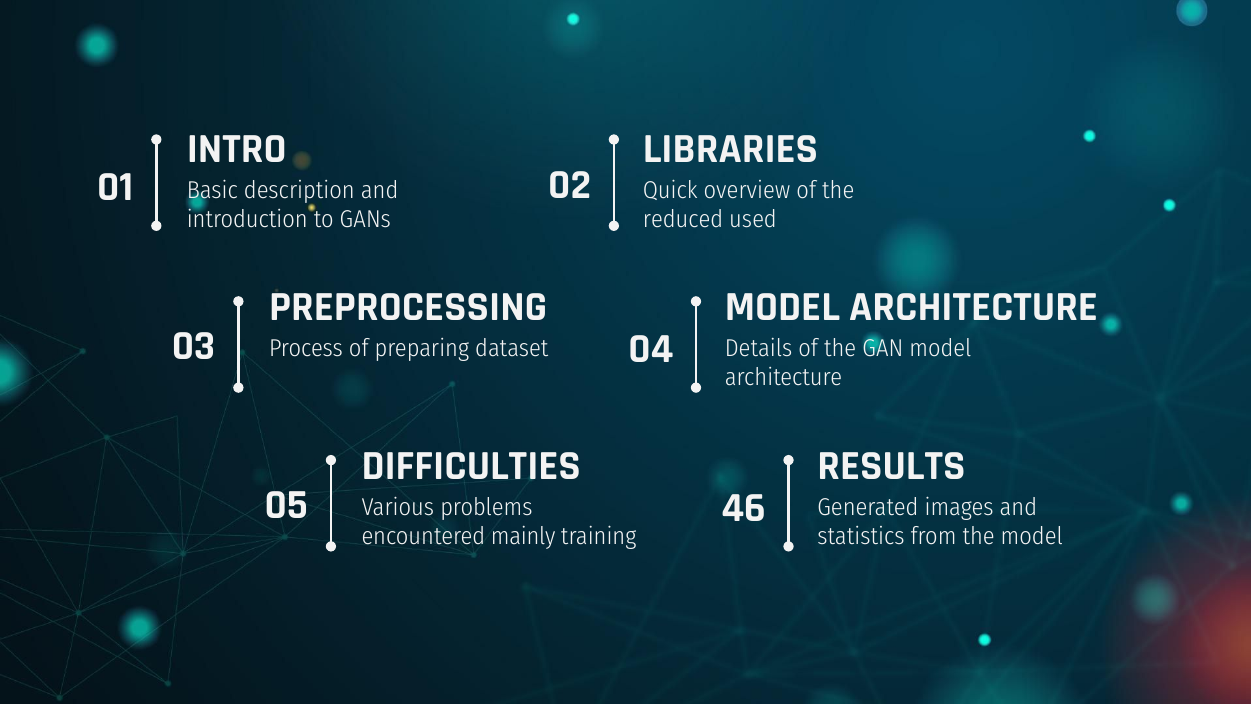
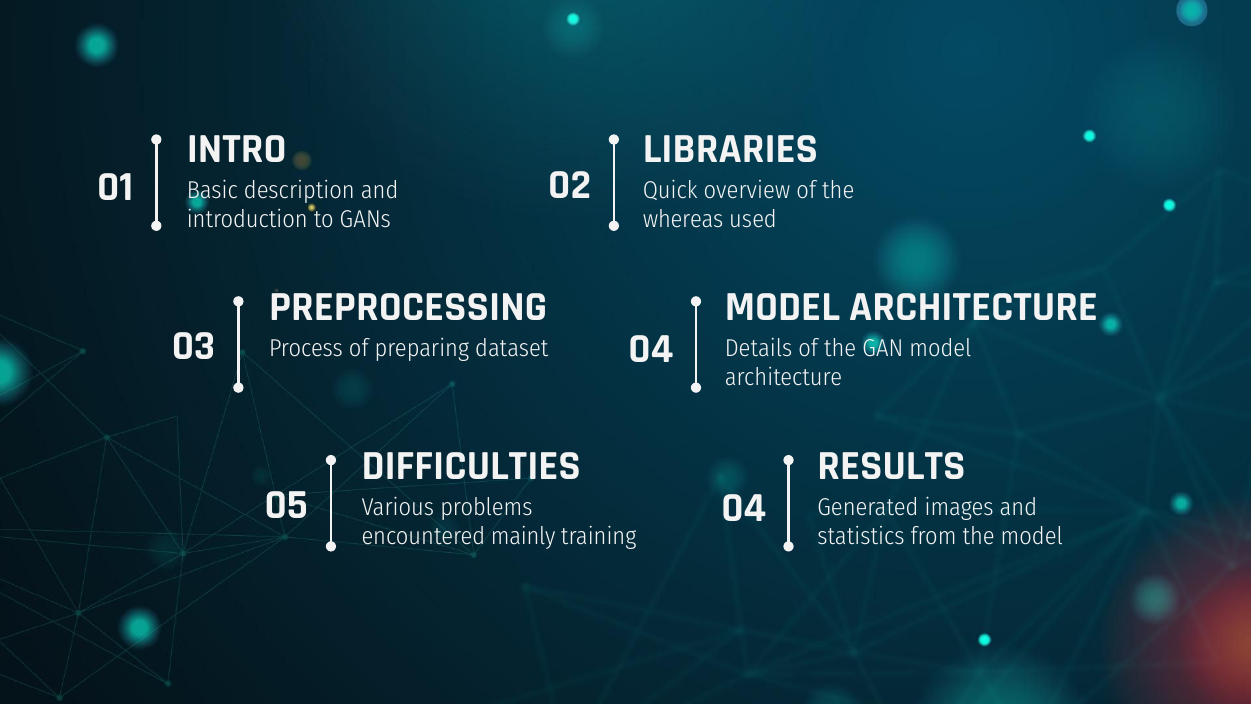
reduced: reduced -> whereas (683, 220)
05 46: 46 -> 04 (744, 507)
